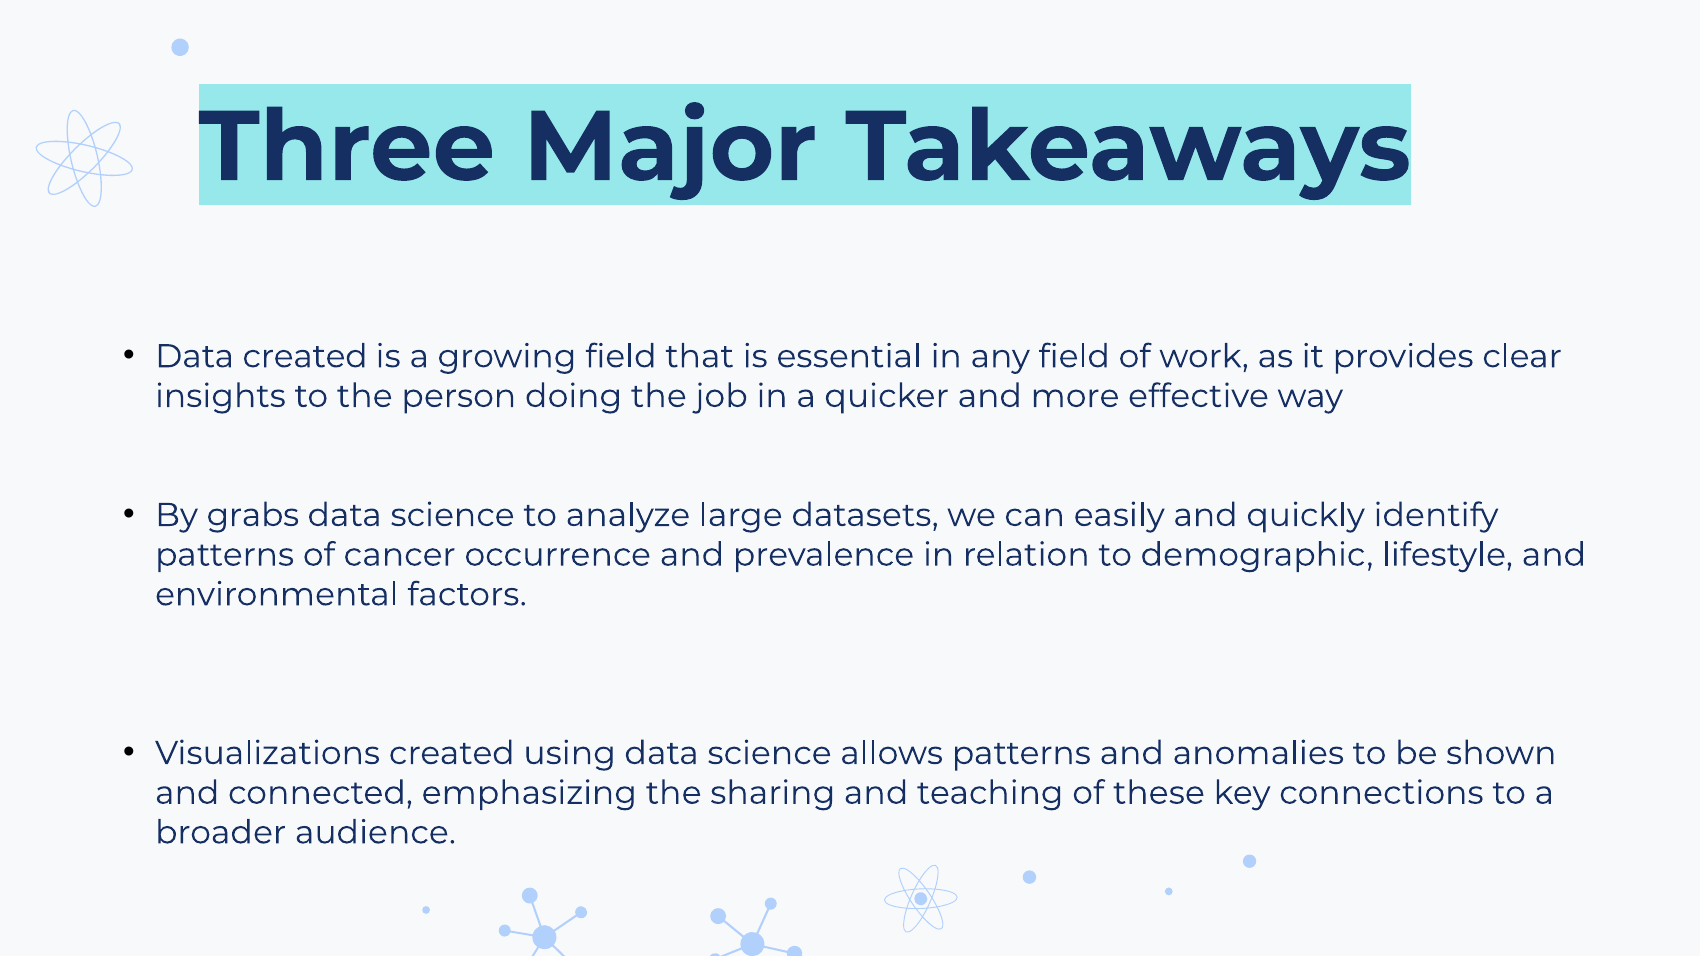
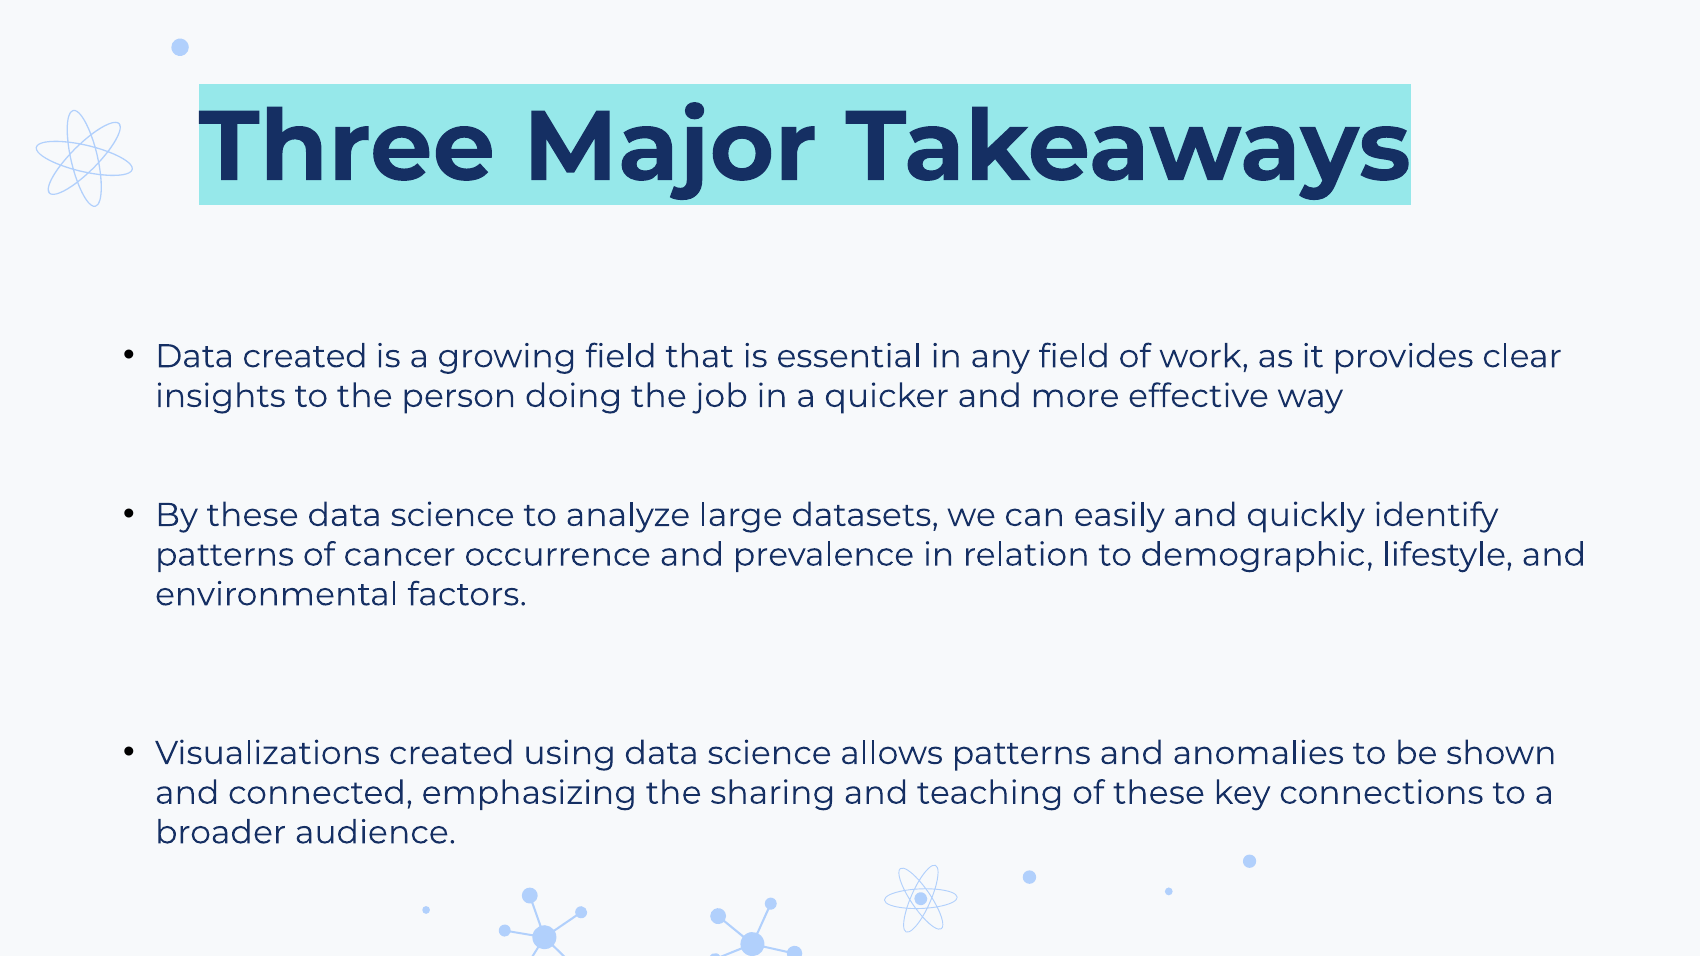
By grabs: grabs -> these (253, 515)
